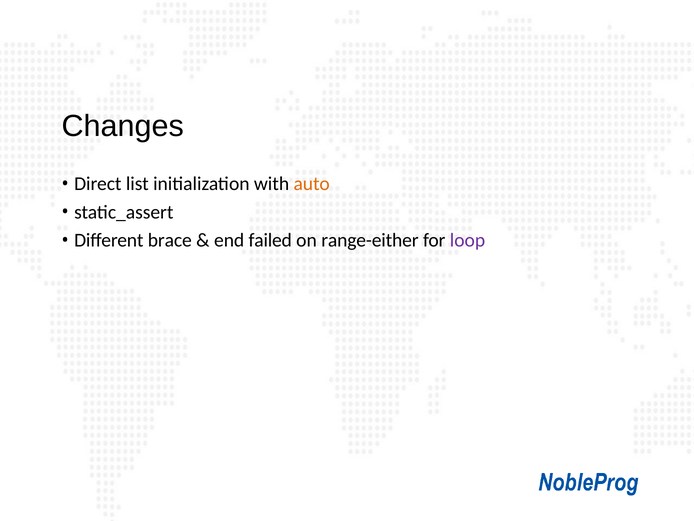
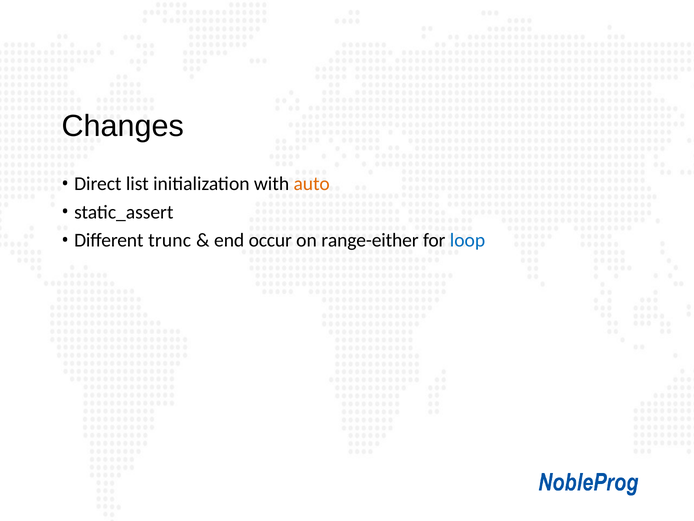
brace: brace -> trunc (170, 240)
failed: failed -> occur (270, 240)
loop colour: purple -> blue (468, 240)
